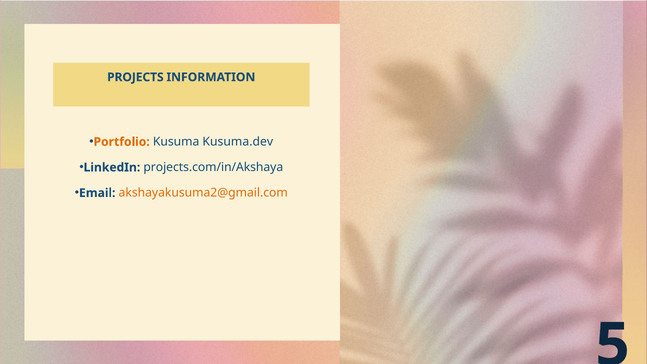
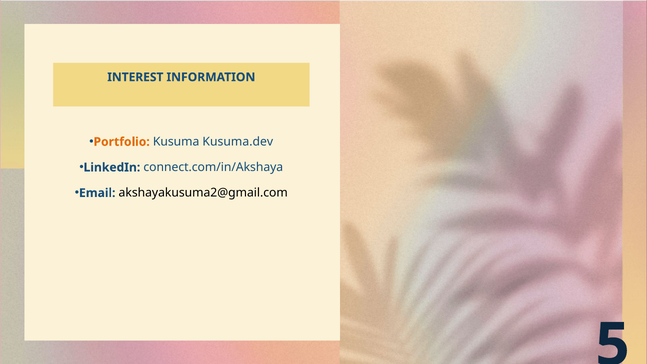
PROJECTS: PROJECTS -> INTEREST (135, 77)
projects.com/in/Akshaya: projects.com/in/Akshaya -> connect.com/in/Akshaya (213, 167)
akshayakusuma2@gmail.com colour: orange -> black (203, 193)
